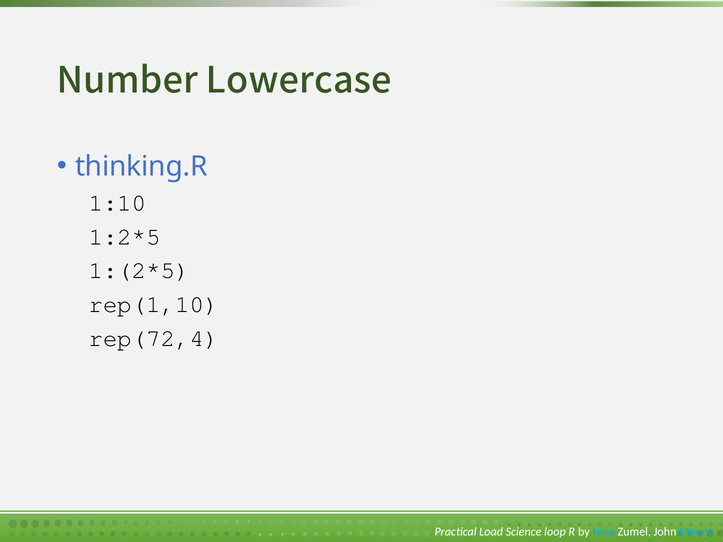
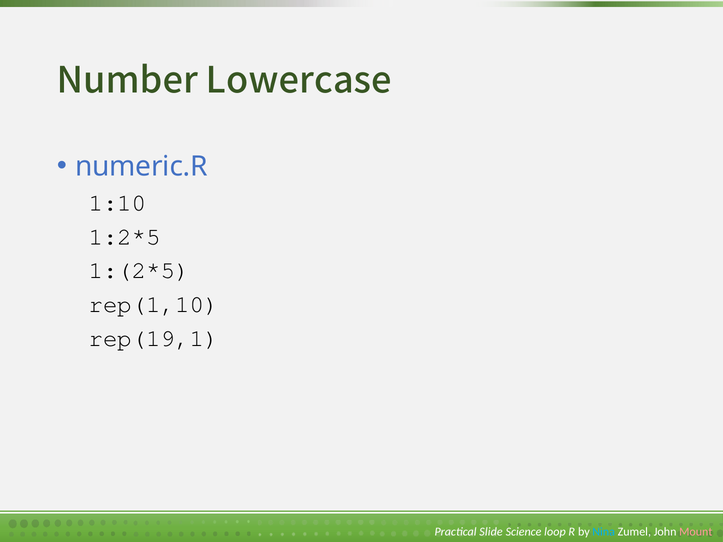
thinking.R: thinking.R -> numeric.R (141, 167)
rep(72,4: rep(72,4 -> rep(19,1 (154, 339)
Load: Load -> Slide (491, 532)
Mount colour: light blue -> pink (696, 532)
